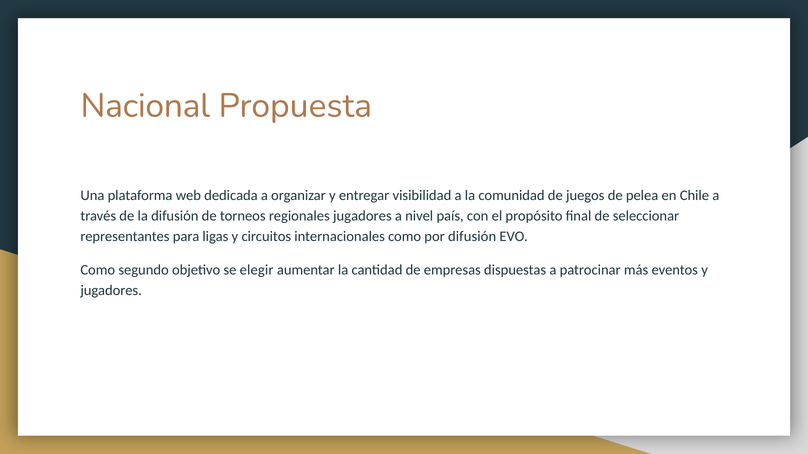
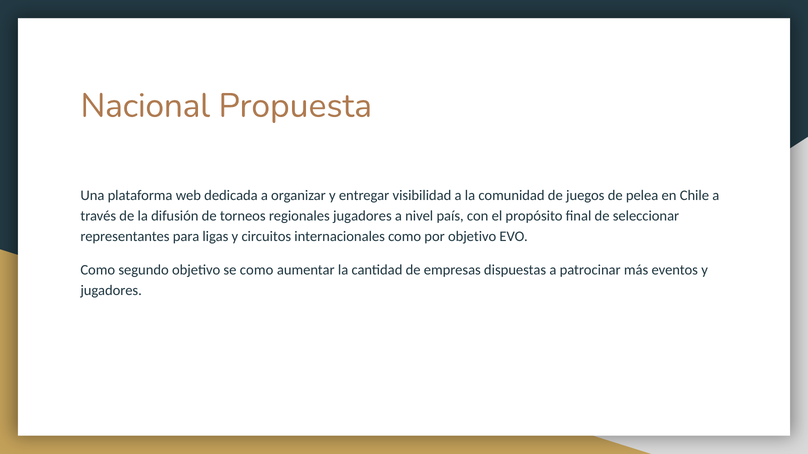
por difusión: difusión -> objetivo (472, 237)
se elegir: elegir -> como (257, 270)
